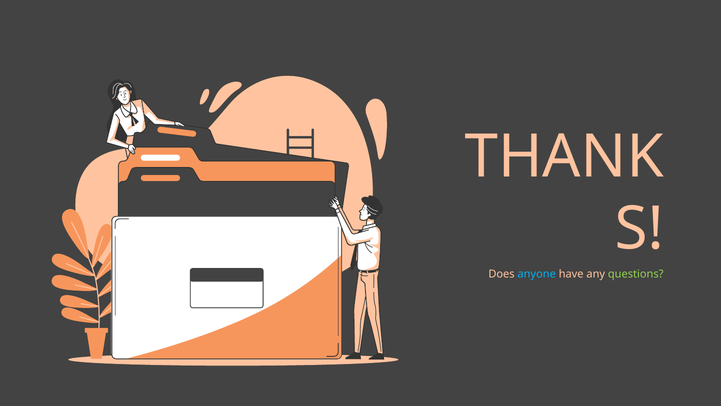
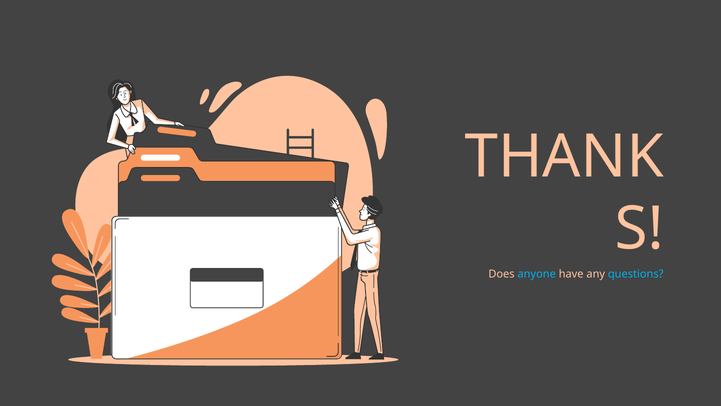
questions colour: light green -> light blue (636, 274)
